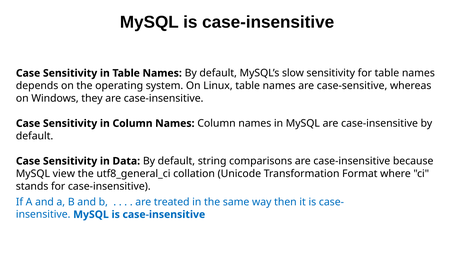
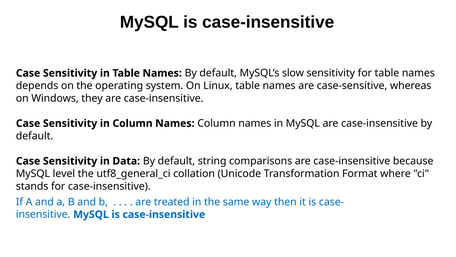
view: view -> level (64, 173)
